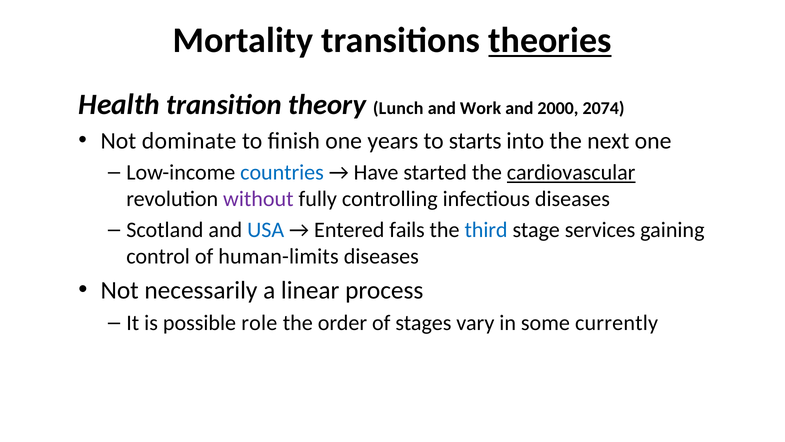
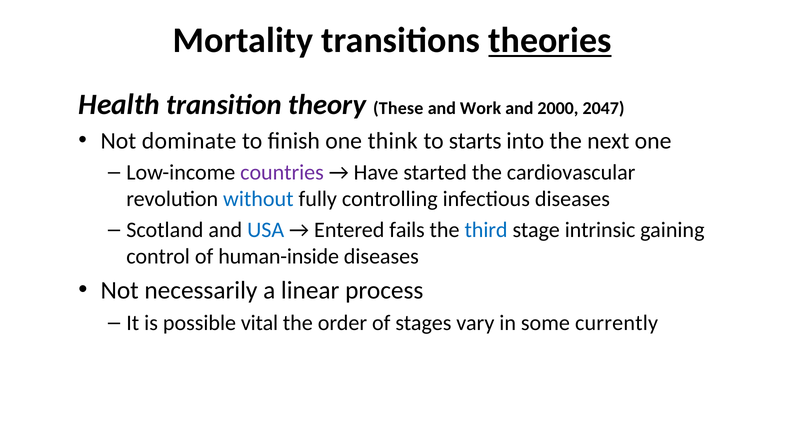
Lunch: Lunch -> These (398, 108)
2074: 2074 -> 2047 (604, 108)
years: years -> think (393, 141)
countries colour: blue -> purple (282, 172)
cardiovascular underline: present -> none (571, 172)
without colour: purple -> blue (258, 199)
services: services -> intrinsic (600, 230)
human-limits: human-limits -> human-inside (279, 256)
role: role -> vital (260, 323)
